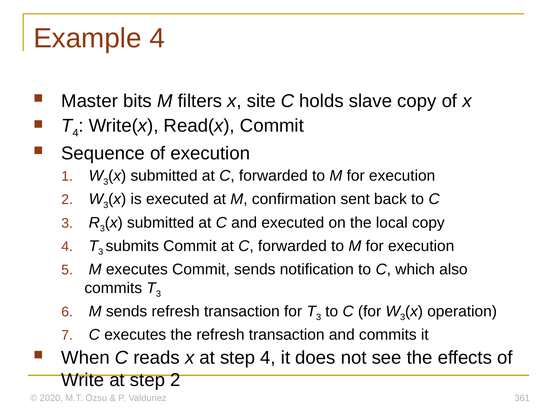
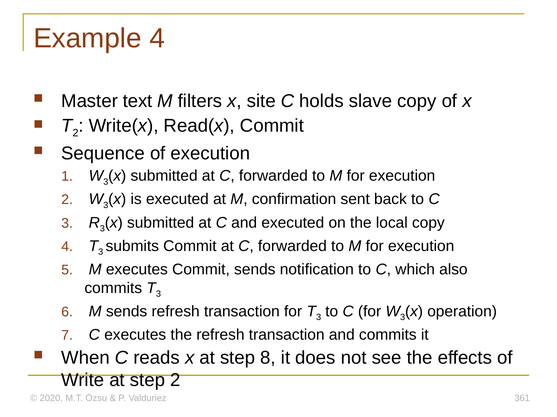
bits: bits -> text (138, 101)
4: 4 -> 2 (76, 133)
step 4: 4 -> 8 (268, 358)
